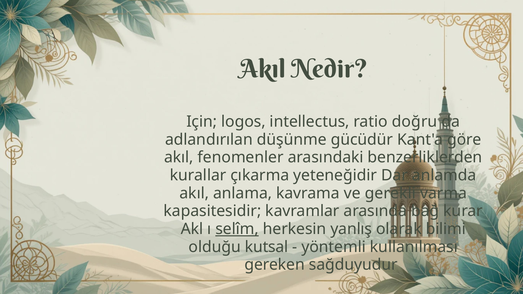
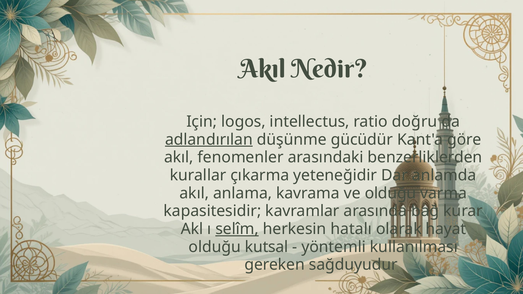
adlandırılan underline: none -> present (209, 140)
ve gerekli: gerekli -> olduğu (390, 193)
yanlış: yanlış -> hatalı (351, 229)
bilimi: bilimi -> hayat (446, 229)
